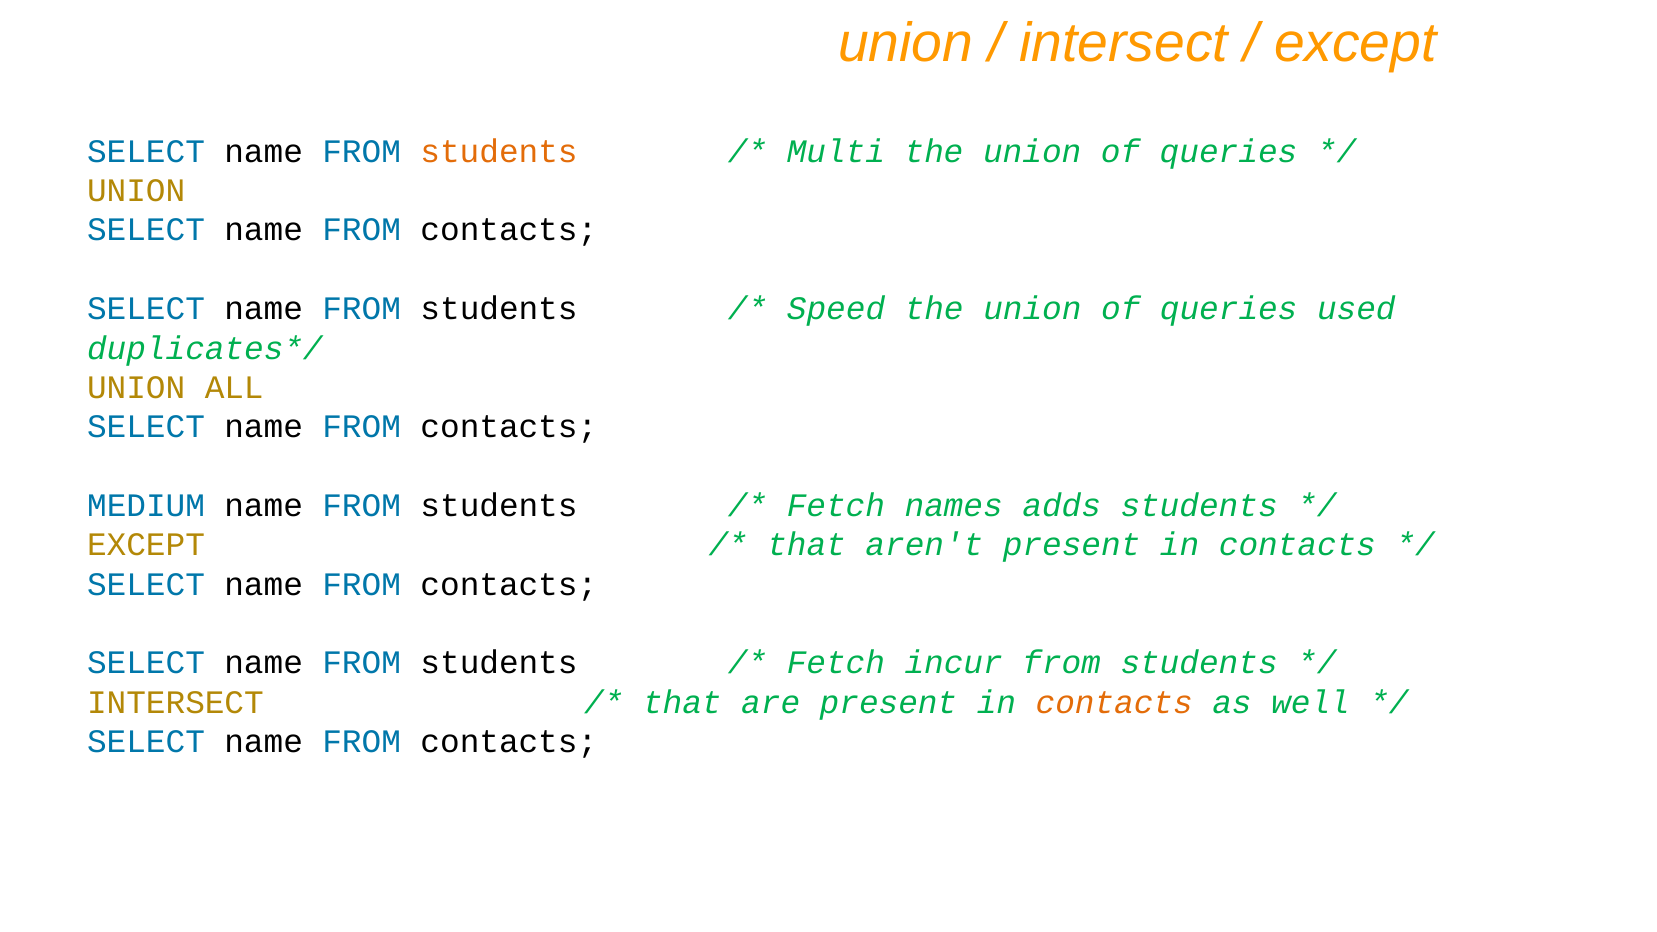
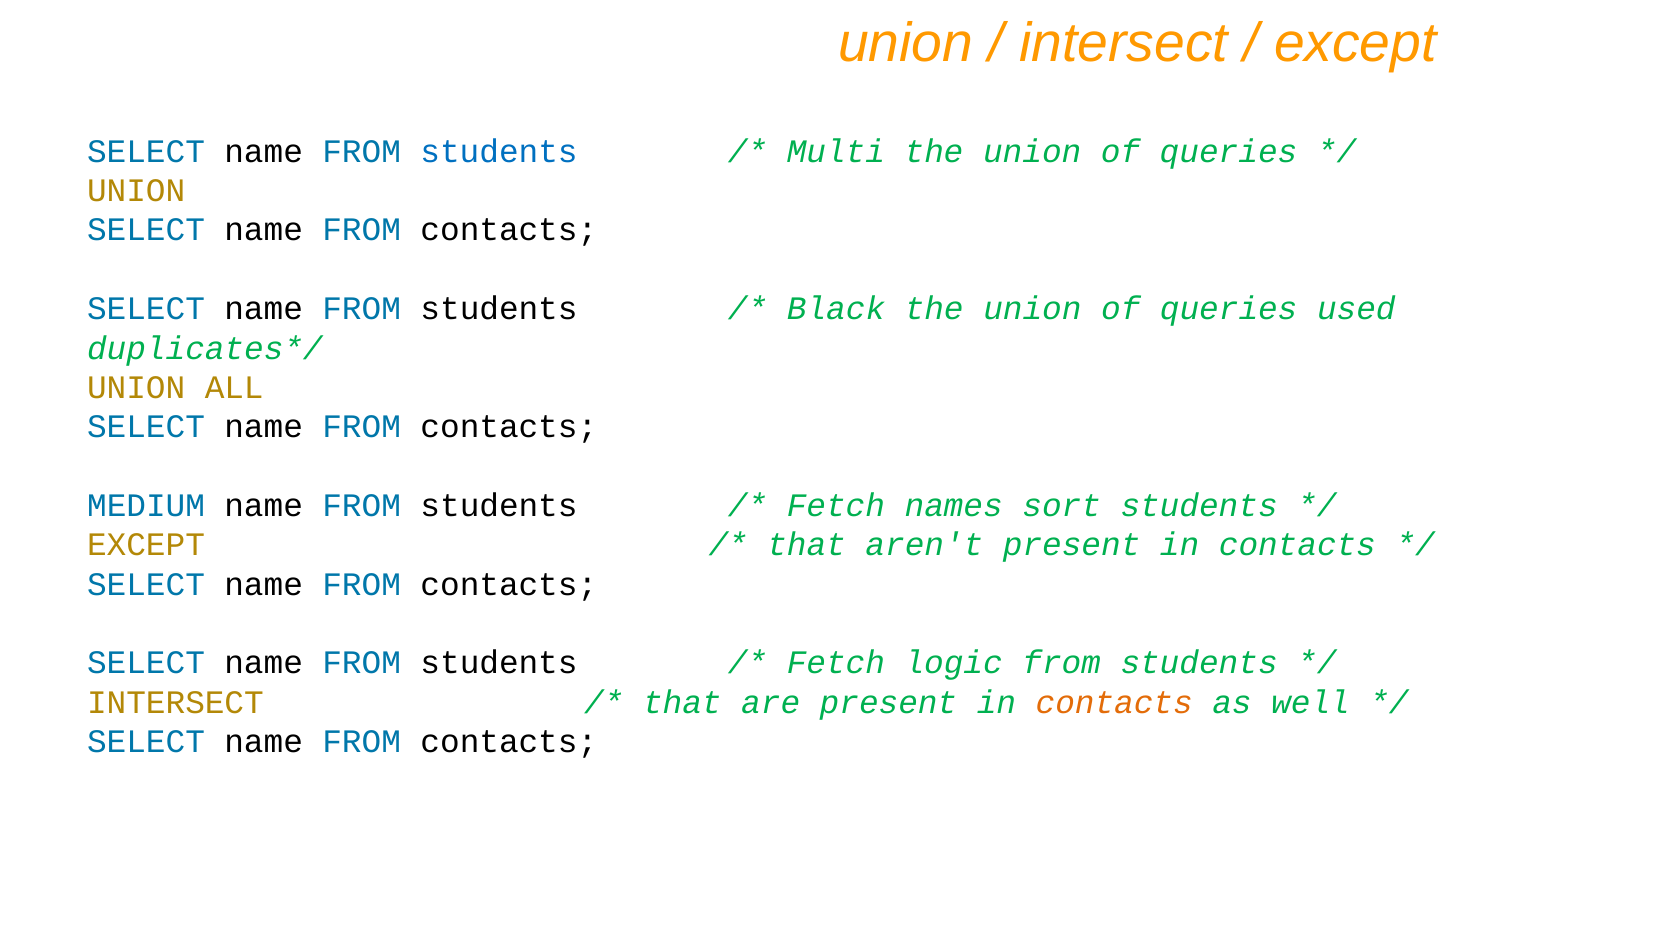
students colour: orange -> blue (499, 152)
Speed: Speed -> Black (836, 309)
adds: adds -> sort (1062, 506)
incur: incur -> logic (954, 663)
